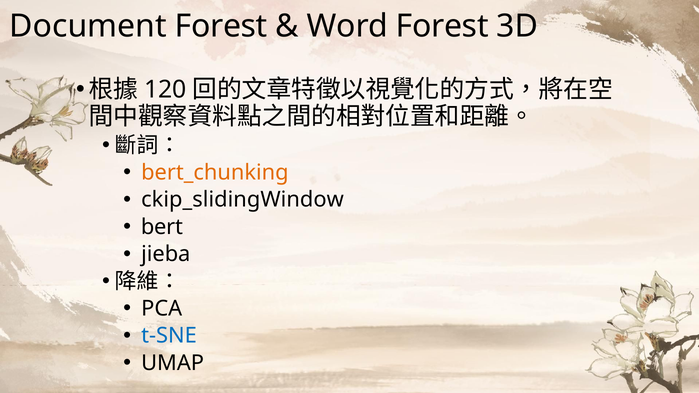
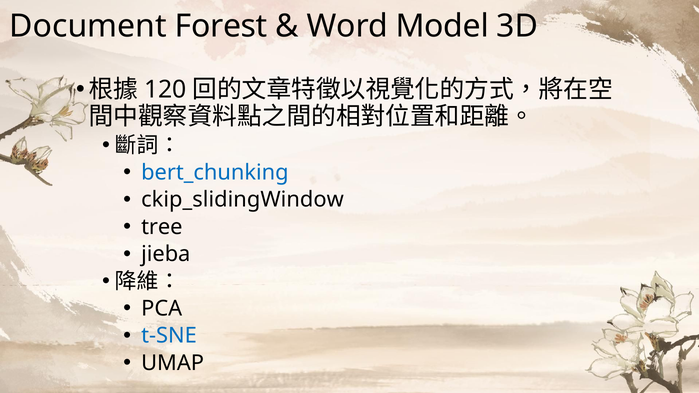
Word Forest: Forest -> Model (442, 26)
bert_chunking colour: orange -> blue (215, 173)
bert: bert -> tree (162, 227)
